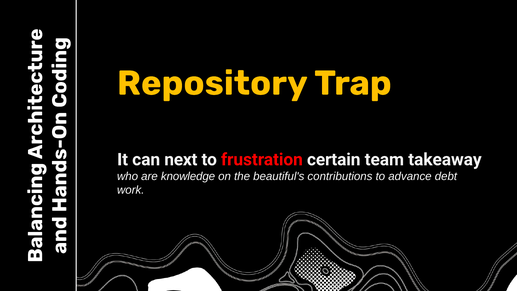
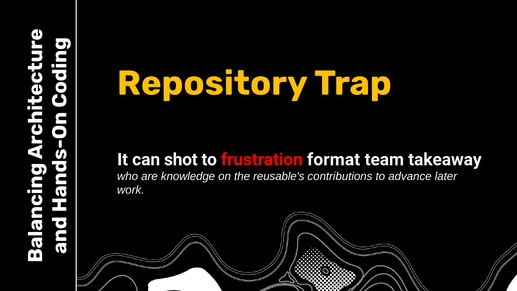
next: next -> shot (181, 159)
certain: certain -> format (334, 159)
beautiful's: beautiful's -> reusable's (279, 176)
debt: debt -> later (446, 176)
